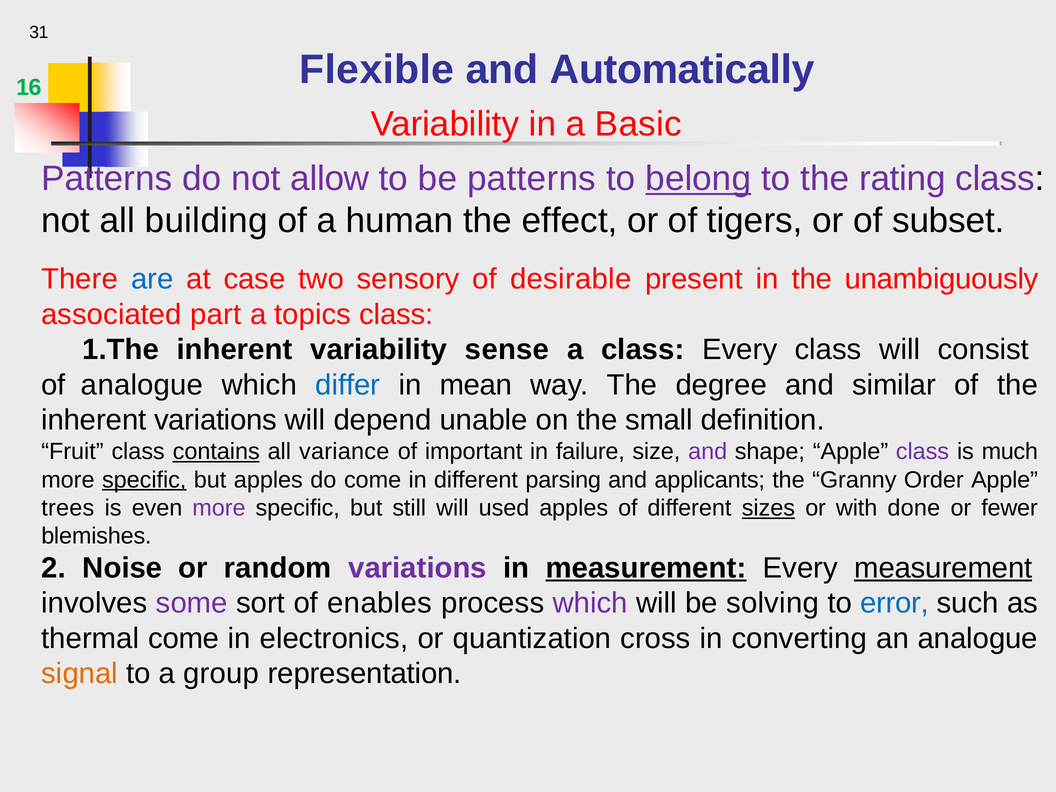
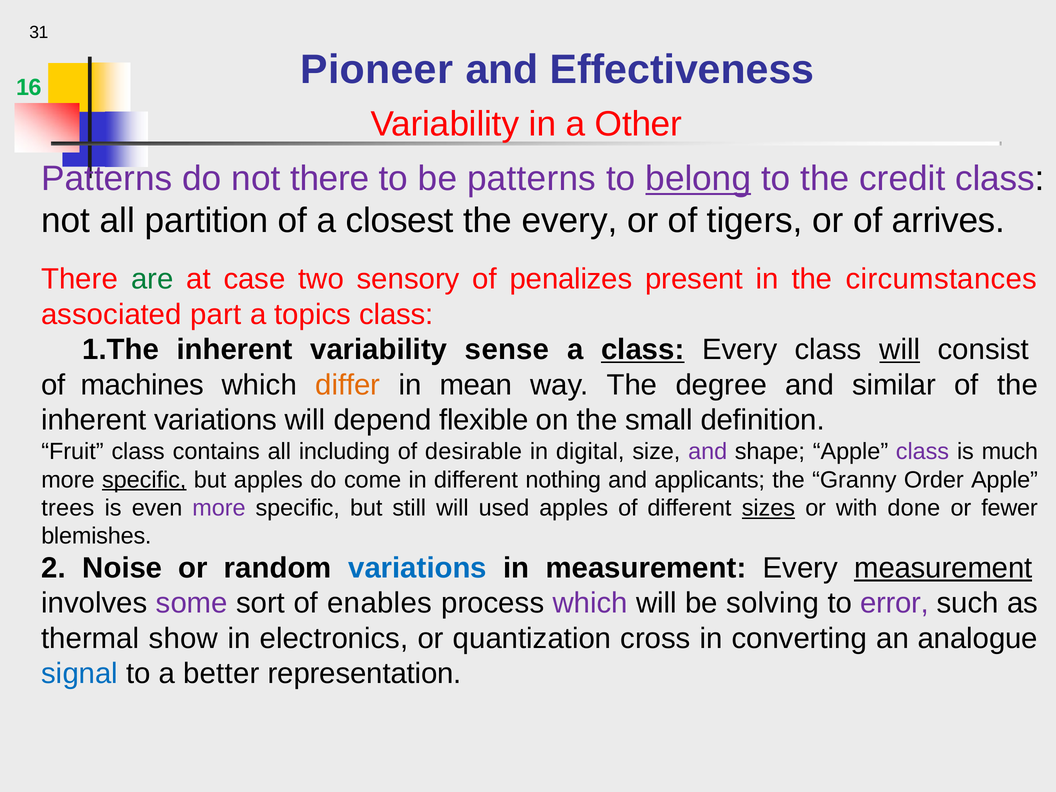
Flexible: Flexible -> Pioneer (377, 70)
Automatically: Automatically -> Effectiveness (682, 70)
Basic: Basic -> Other (639, 124)
not allow: allow -> there (330, 179)
rating: rating -> credit (902, 179)
building: building -> partition (207, 221)
human: human -> closest (400, 221)
the effect: effect -> every (570, 221)
subset: subset -> arrives (948, 221)
are colour: blue -> green (152, 279)
desirable: desirable -> penalizes (571, 279)
unambiguously: unambiguously -> circumstances (941, 279)
class underline: none -> present (643, 350)
will underline: none -> present (900, 350)
of analogue: analogue -> machines (142, 385)
differ colour: blue -> orange (348, 385)
unable: unable -> flexible (484, 420)
contains underline: present -> none (216, 452)
variance: variance -> including (344, 452)
important: important -> desirable (473, 452)
failure: failure -> digital (590, 452)
parsing: parsing -> nothing (563, 480)
variations colour: purple -> blue (418, 568)
measurement underline: present -> none (646, 568)
error colour: blue -> purple (895, 603)
thermal come: come -> show (183, 638)
signal colour: orange -> blue (80, 674)
group: group -> better (221, 674)
